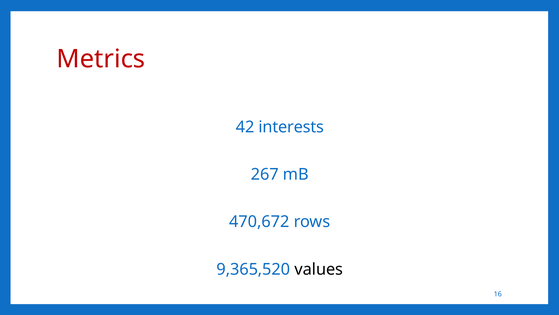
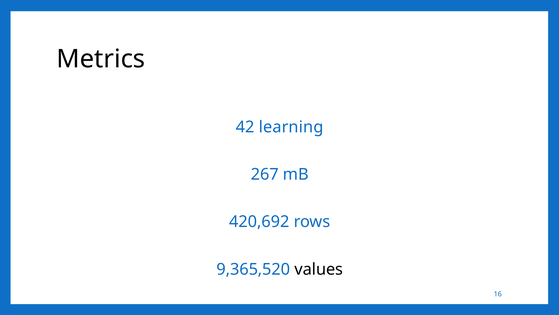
Metrics colour: red -> black (101, 59)
interests: interests -> learning (291, 127)
470,672: 470,672 -> 420,692 (259, 222)
